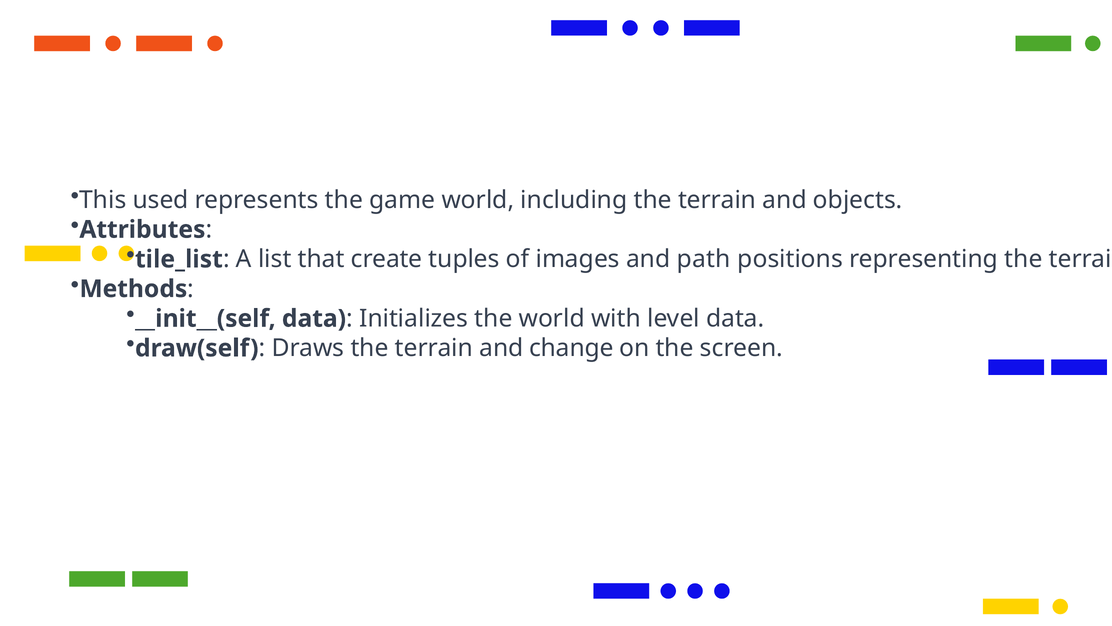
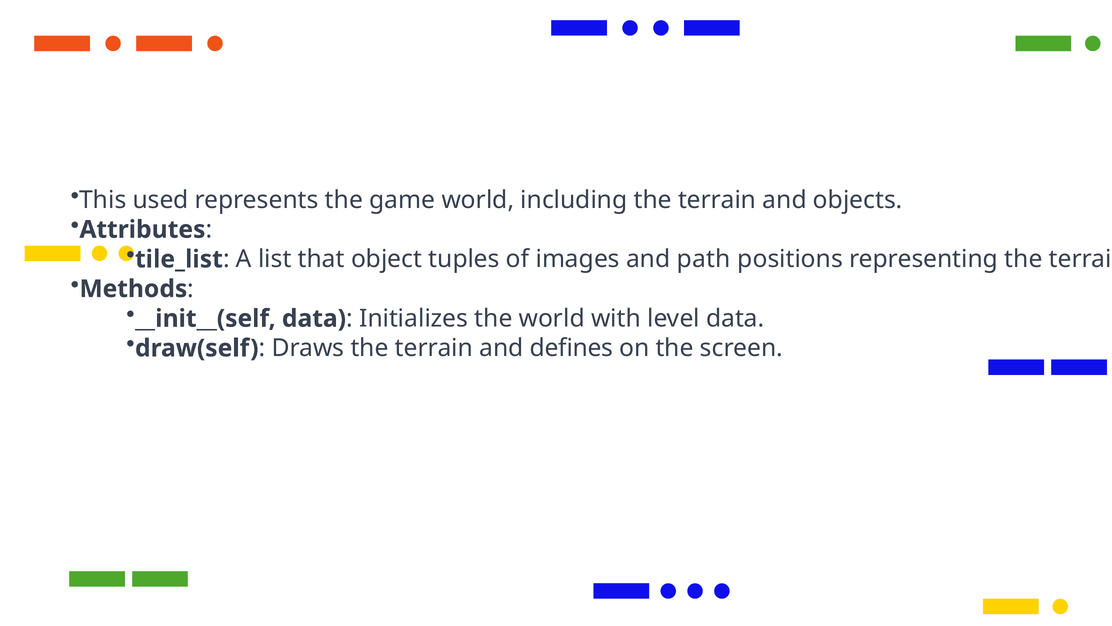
create: create -> object (387, 259)
change: change -> defines (571, 348)
